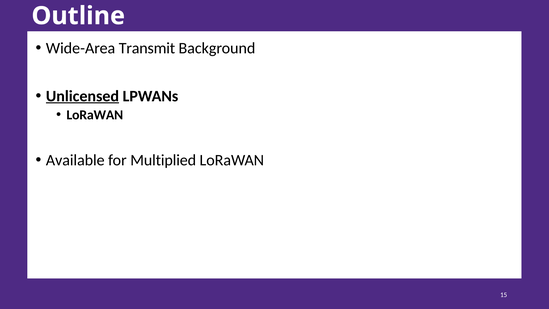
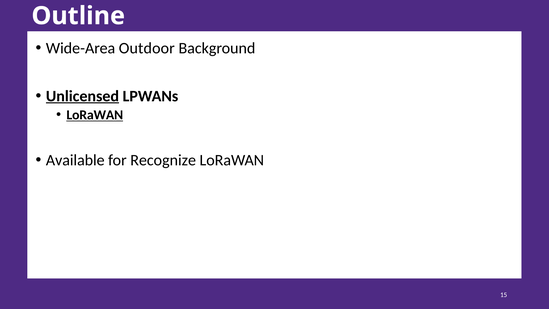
Transmit: Transmit -> Outdoor (147, 48)
LoRaWAN underline: none -> present (95, 115)
Multiplied: Multiplied -> Recognize (163, 160)
